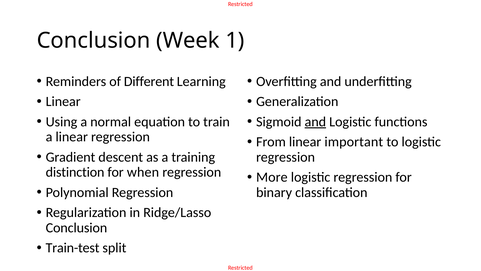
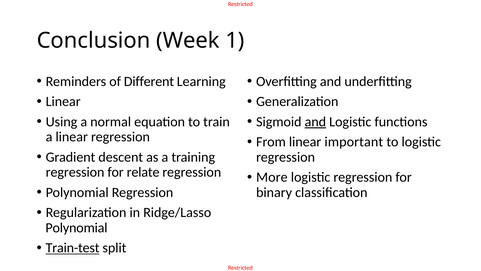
distinction: distinction -> regression (75, 172)
when: when -> relate (143, 172)
Conclusion: Conclusion -> Polynomial (76, 227)
Train-test underline: none -> present (73, 248)
